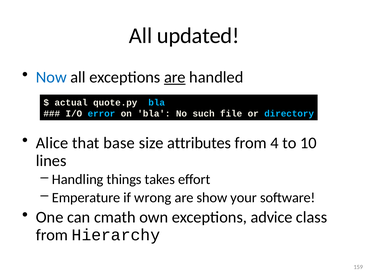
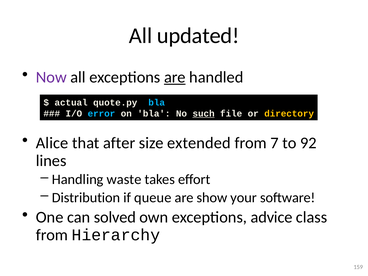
Now colour: blue -> purple (51, 77)
such underline: none -> present (204, 114)
directory colour: light blue -> yellow (289, 114)
base: base -> after (119, 143)
attributes: attributes -> extended (199, 143)
4: 4 -> 7 (275, 143)
10: 10 -> 92 (308, 143)
things: things -> waste (124, 180)
Emperature: Emperature -> Distribution (86, 198)
wrong: wrong -> queue (153, 198)
cmath: cmath -> solved (115, 217)
